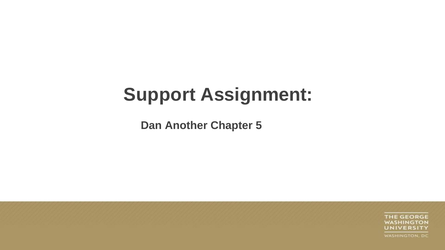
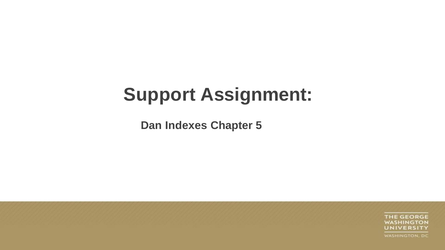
Another: Another -> Indexes (186, 126)
